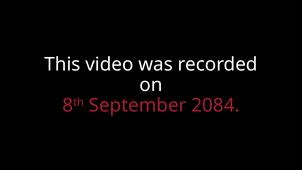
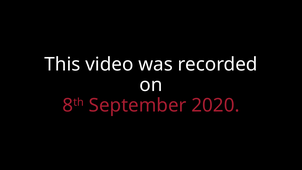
2084: 2084 -> 2020 (215, 105)
